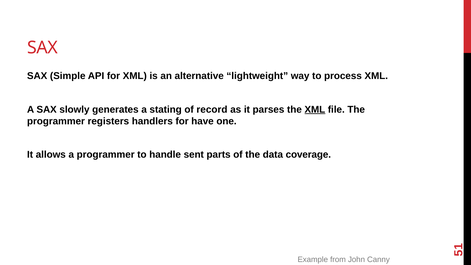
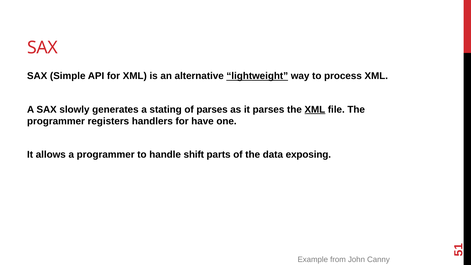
lightweight underline: none -> present (257, 76)
of record: record -> parses (212, 109)
sent: sent -> shift (194, 155)
coverage: coverage -> exposing (308, 155)
